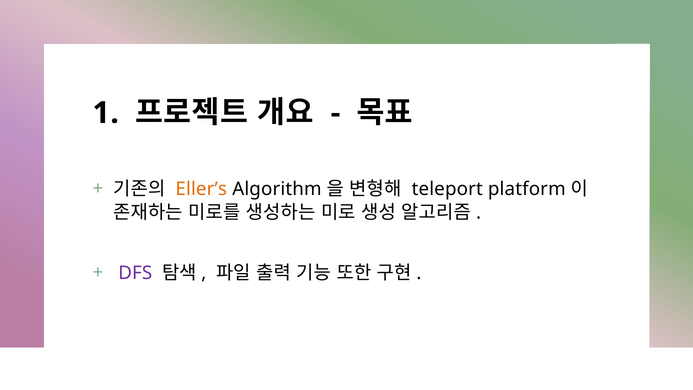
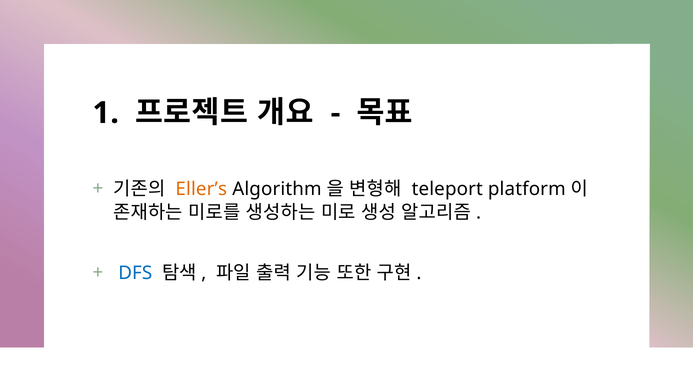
DFS colour: purple -> blue (135, 273)
